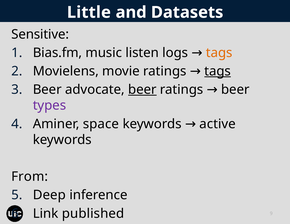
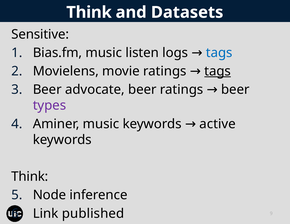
Little: Little -> Think (89, 12)
tags colour: orange -> blue (219, 53)
beer underline: present -> none (142, 90)
Aminer space: space -> music (101, 124)
From: From -> Think (30, 177)
Deep: Deep -> Node (49, 195)
